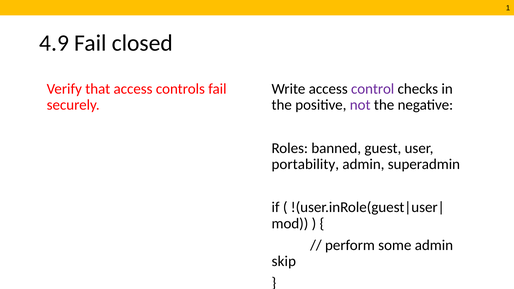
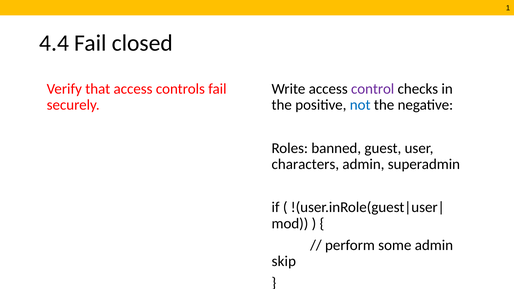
4.9: 4.9 -> 4.4 (54, 43)
not colour: purple -> blue (360, 105)
portability: portability -> characters (305, 164)
